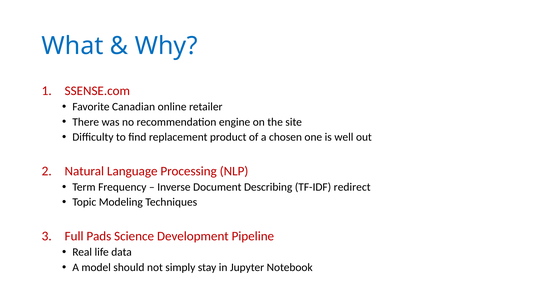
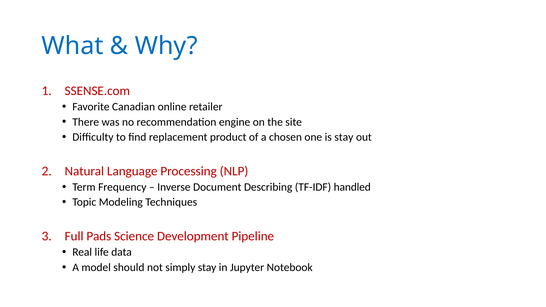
is well: well -> stay (344, 137)
redirect: redirect -> handled (352, 187)
